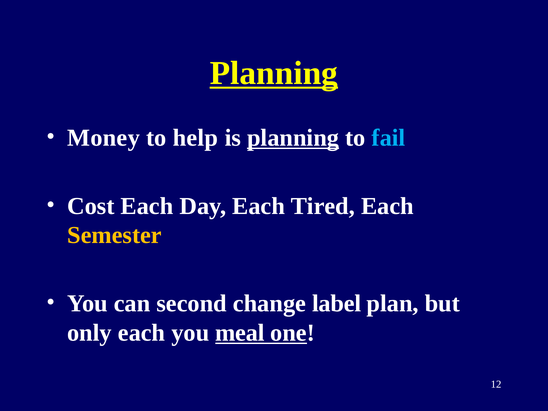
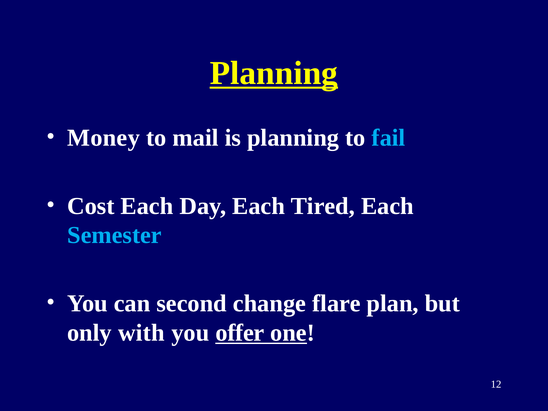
help: help -> mail (196, 138)
planning underline: present -> none (293, 138)
Semester colour: yellow -> light blue (114, 235)
label: label -> flare (336, 303)
only each: each -> with (141, 333)
meal: meal -> offer (240, 333)
